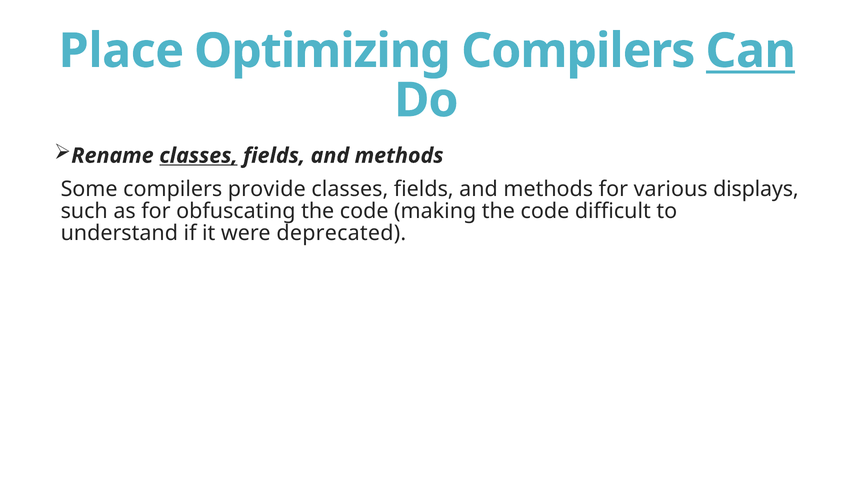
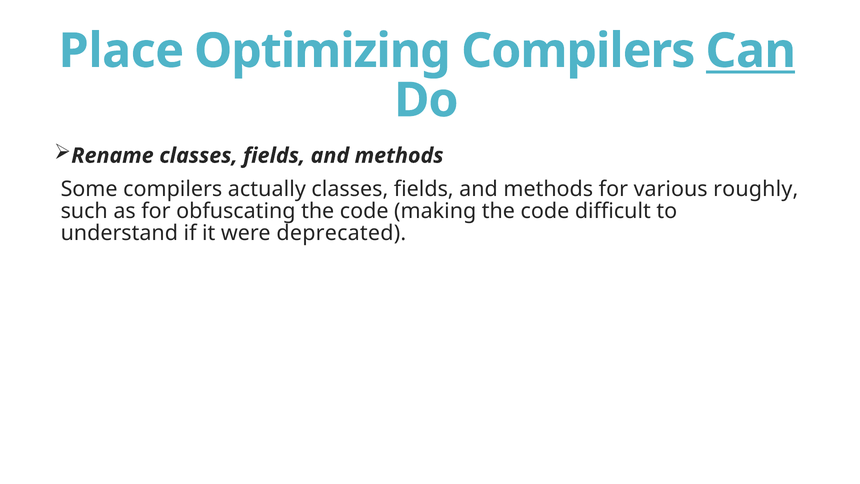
classes underline: present -> none (198, 156)
provide: provide -> actually (267, 189)
displays: displays -> roughly (756, 189)
